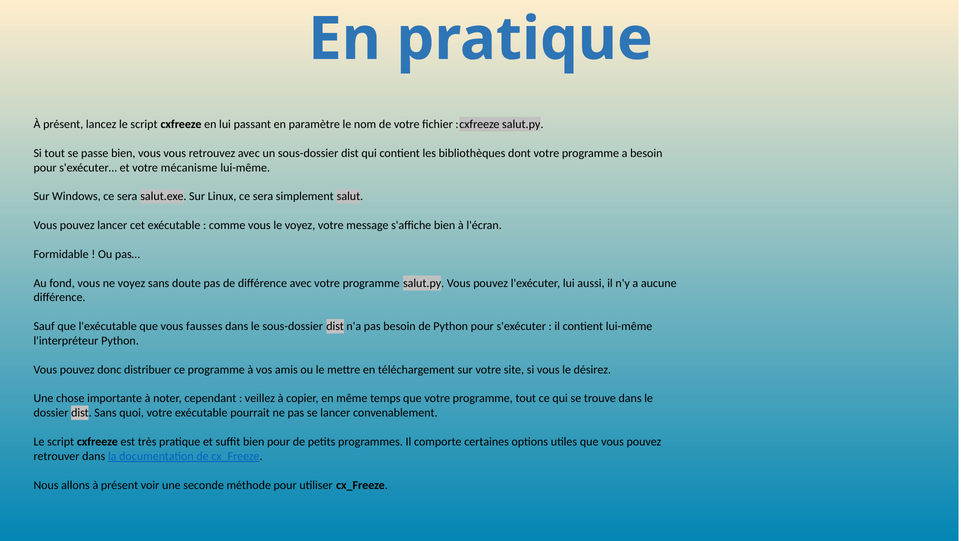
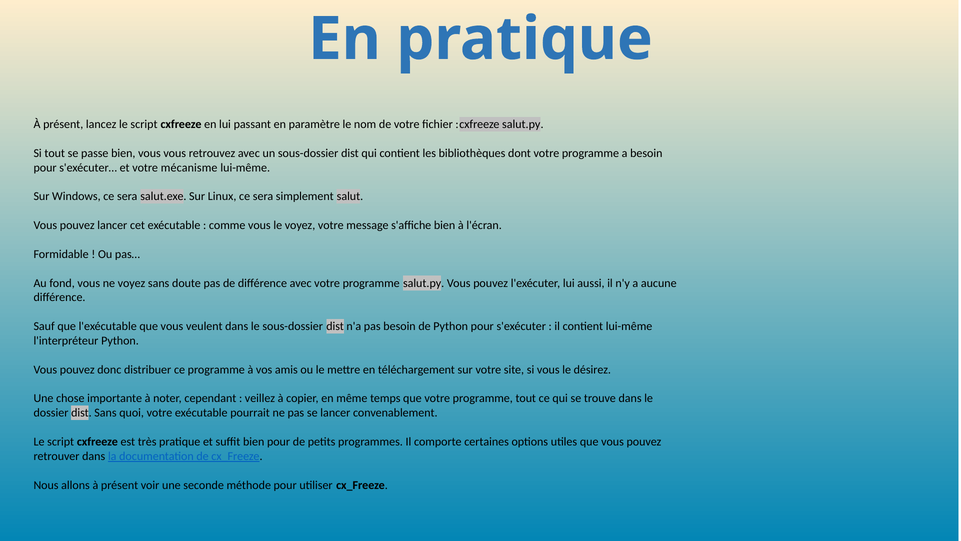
fausses: fausses -> veulent (204, 326)
